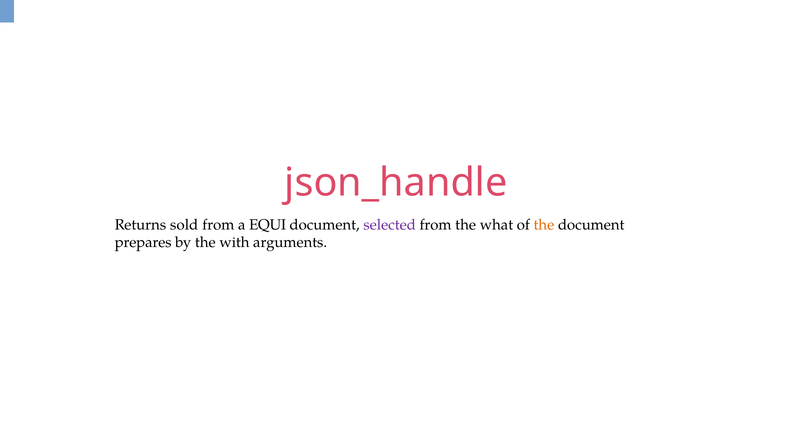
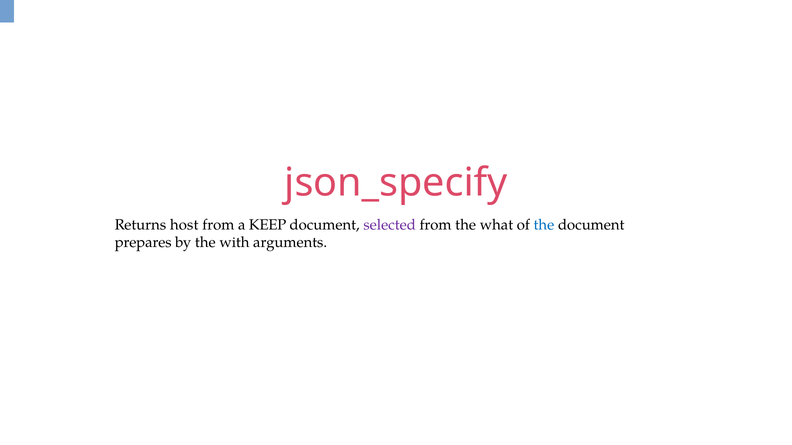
json_handle: json_handle -> json_specify (396, 183)
sold: sold -> host (184, 225)
EQUI: EQUI -> KEEP (268, 225)
the colour: orange -> blue (544, 225)
